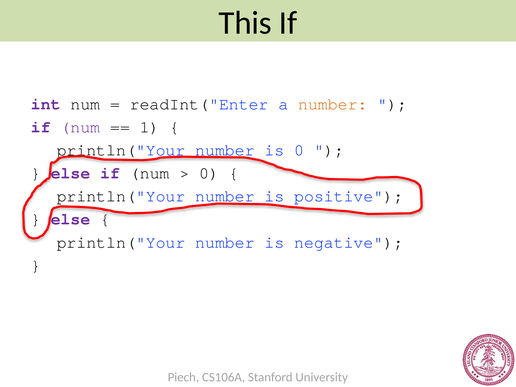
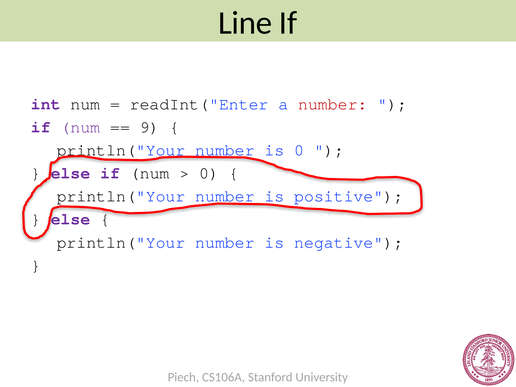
This: This -> Line (245, 23)
number colour: orange -> red (333, 104)
1: 1 -> 9 (150, 127)
